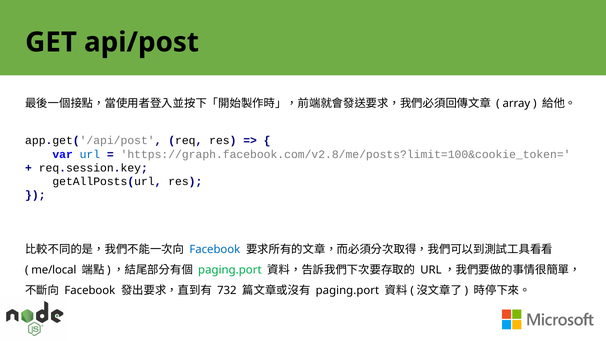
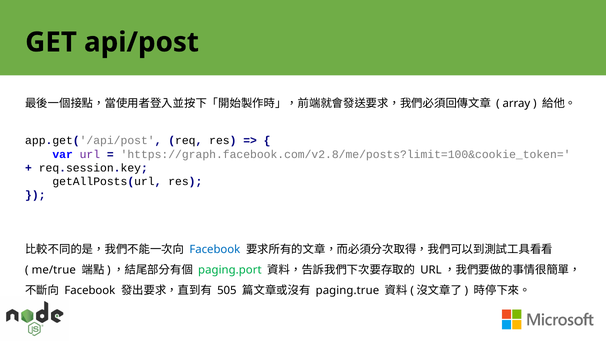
url colour: blue -> purple (90, 154)
me/local: me/local -> me/true (54, 270)
732: 732 -> 505 (227, 290)
paging.port: paging.port -> paging.true (347, 290)
